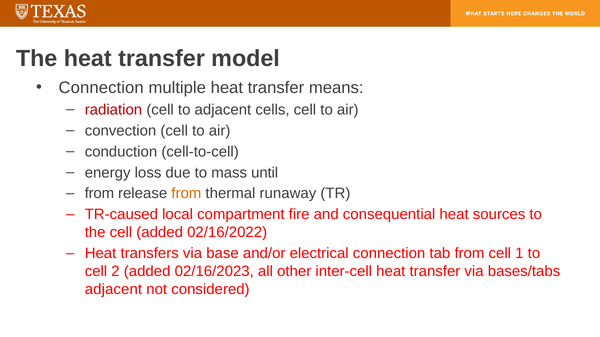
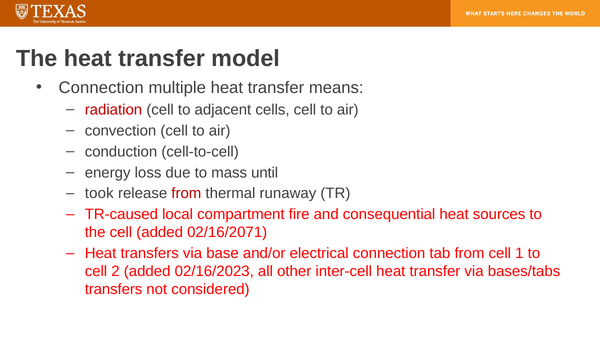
from: from -> took (99, 194)
from colour: orange -> red (186, 194)
02/16/2022: 02/16/2022 -> 02/16/2071 (227, 233)
adjacent: adjacent -> transfers (114, 290)
